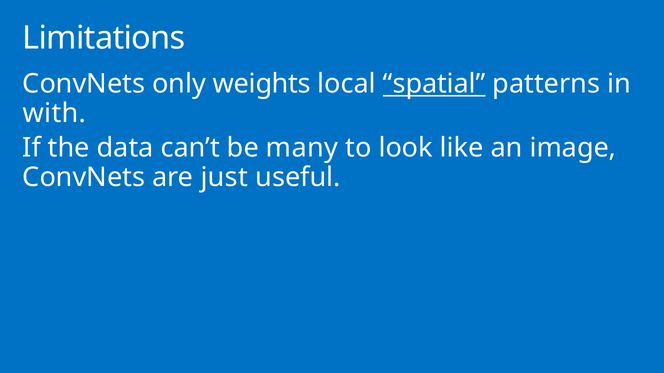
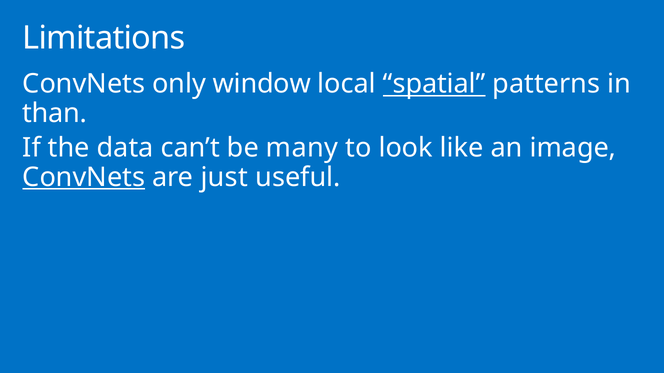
weights: weights -> window (262, 84)
with: with -> than (55, 113)
ConvNets underline: none -> present (84, 177)
